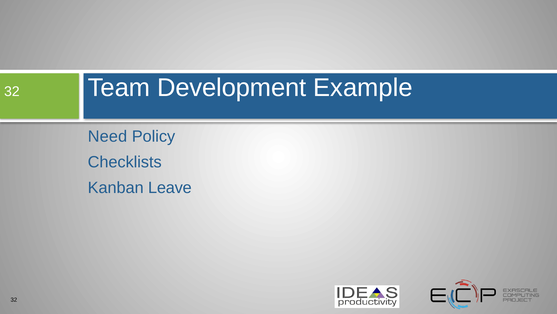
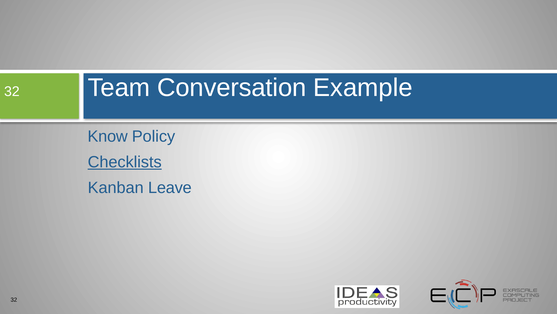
Development: Development -> Conversation (232, 88)
Need: Need -> Know (108, 136)
Checklists underline: none -> present (125, 162)
